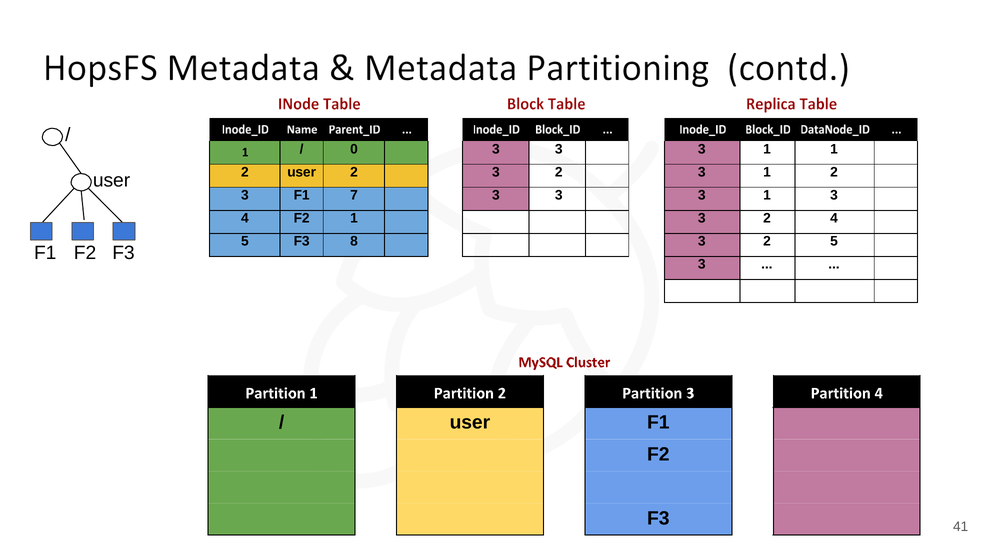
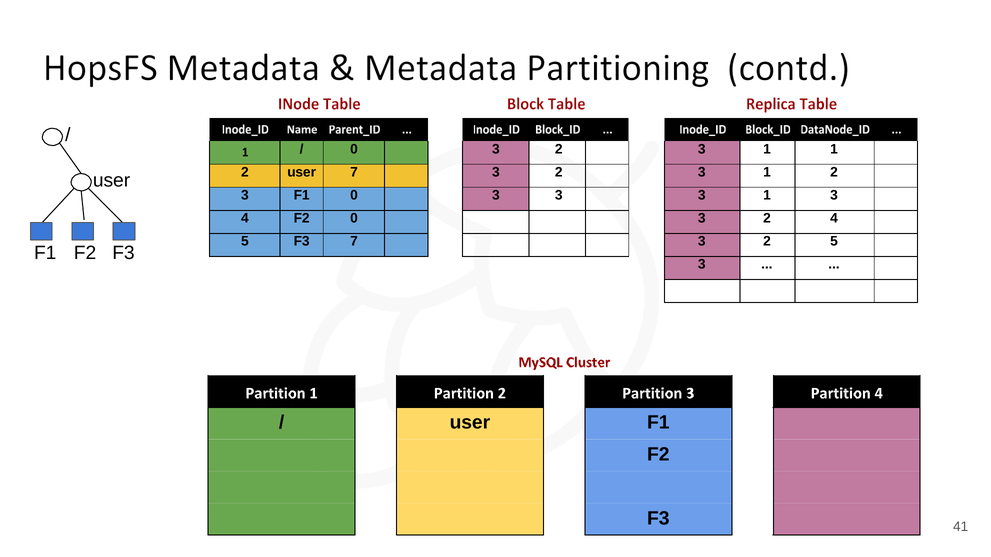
3: 3 -> 2 (559, 149)
user 2: 2 -> 7 (354, 172)
F1 7: 7 -> 0 (354, 195)
F2 1: 1 -> 0 (354, 218)
F3 8: 8 -> 7 (354, 241)
